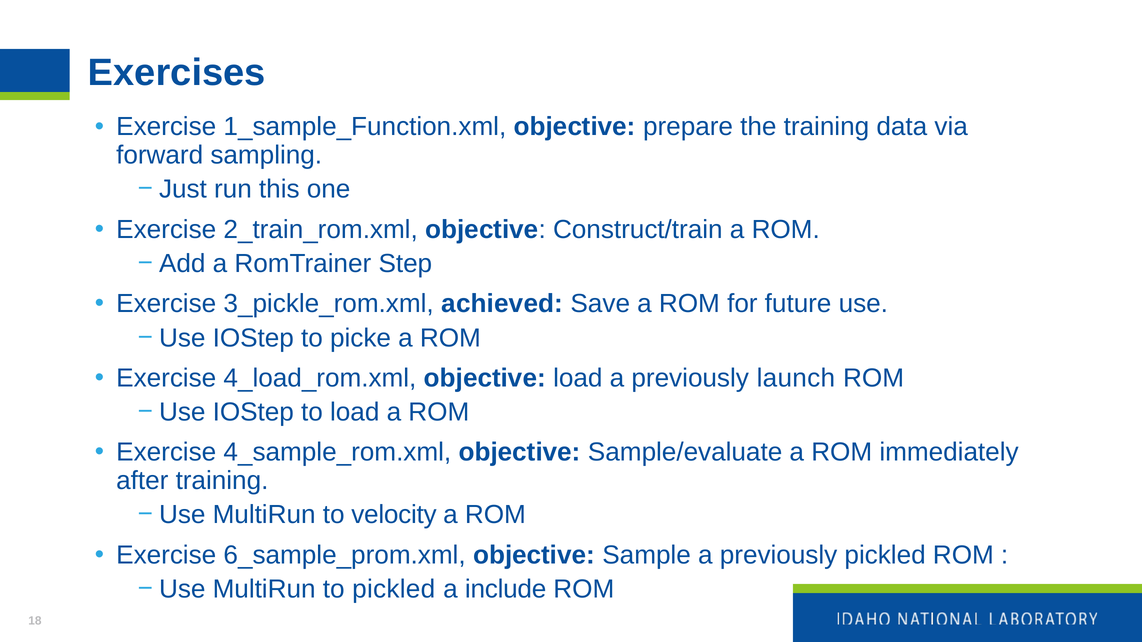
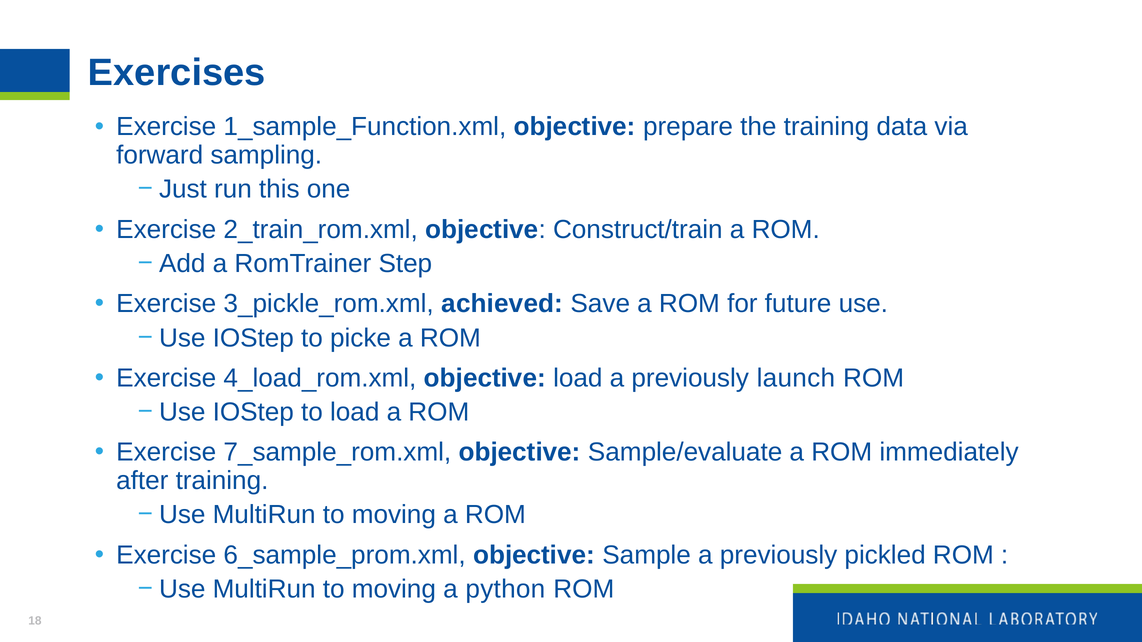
4_sample_rom.xml: 4_sample_rom.xml -> 7_sample_rom.xml (337, 453)
velocity: velocity -> moving (394, 515)
pickled: pickled -> moving (394, 589)
include: include -> python (505, 589)
